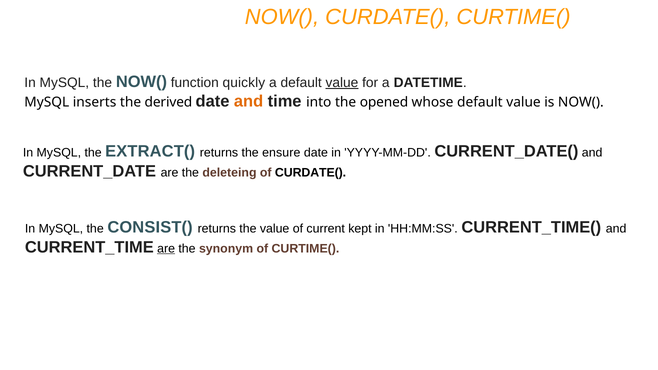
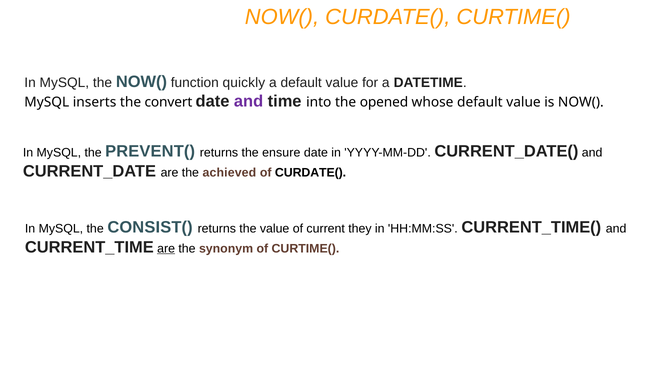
value underline: present -> none (342, 83)
derived: derived -> convert (168, 102)
and colour: orange -> purple (249, 101)
EXTRACT(: EXTRACT( -> PREVENT( (150, 152)
deleteing: deleteing -> achieved (229, 173)
kept: kept -> they (360, 229)
